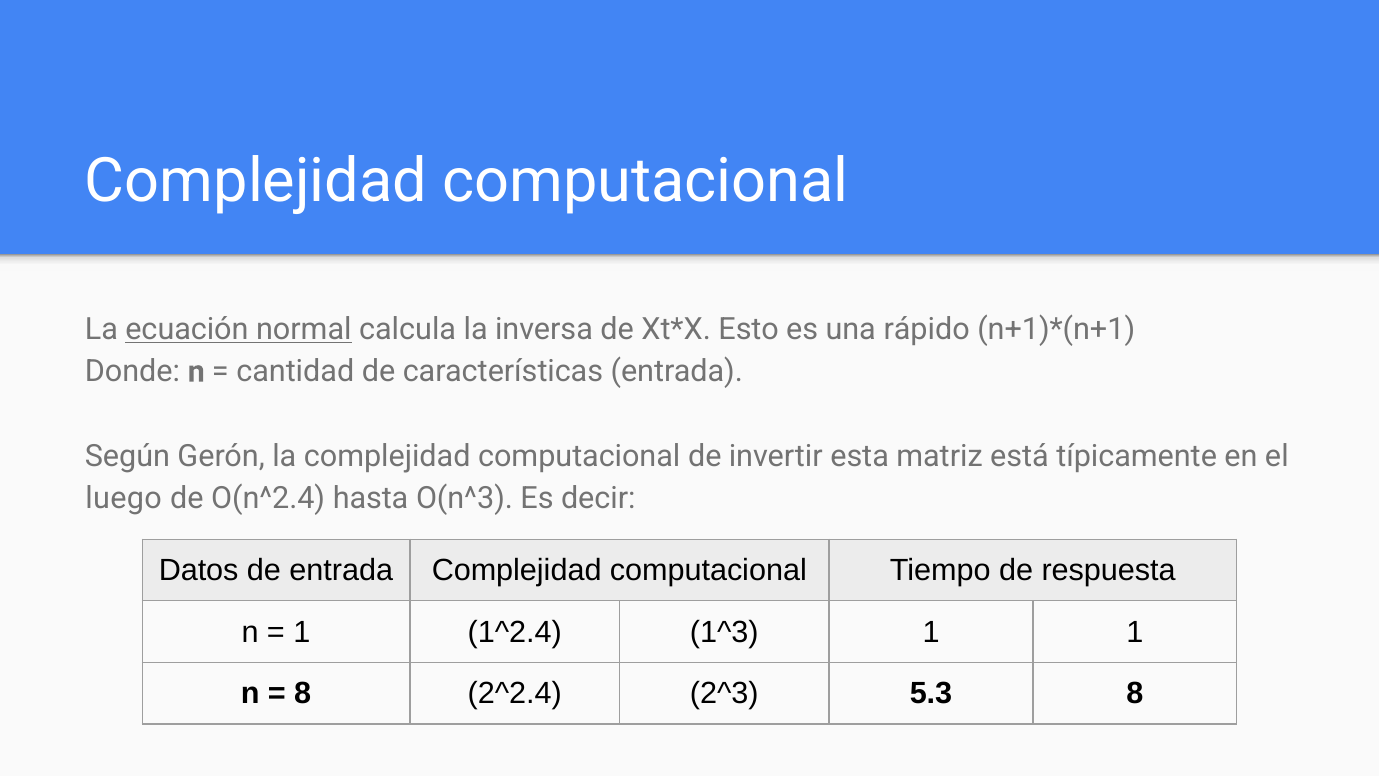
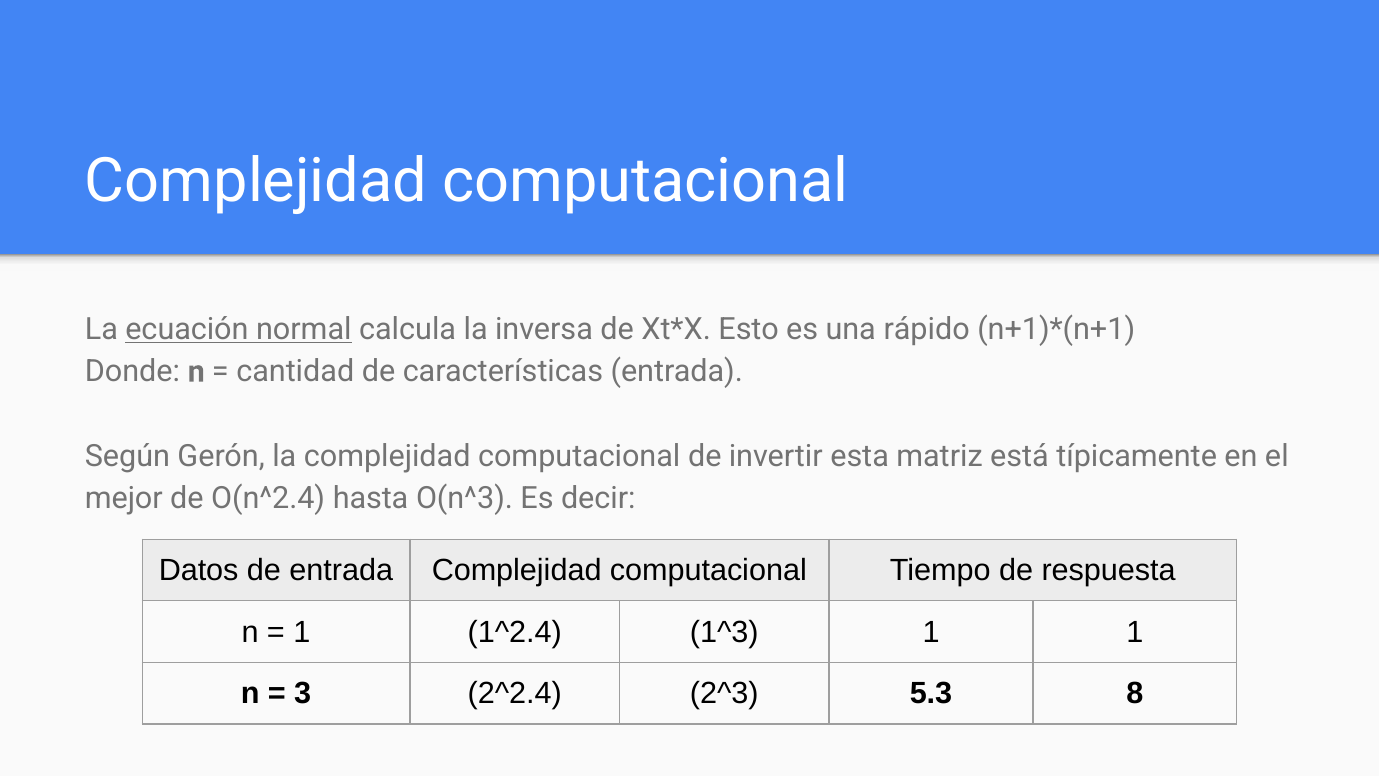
luego: luego -> mejor (124, 498)
8: 8 -> 3 (303, 693)
